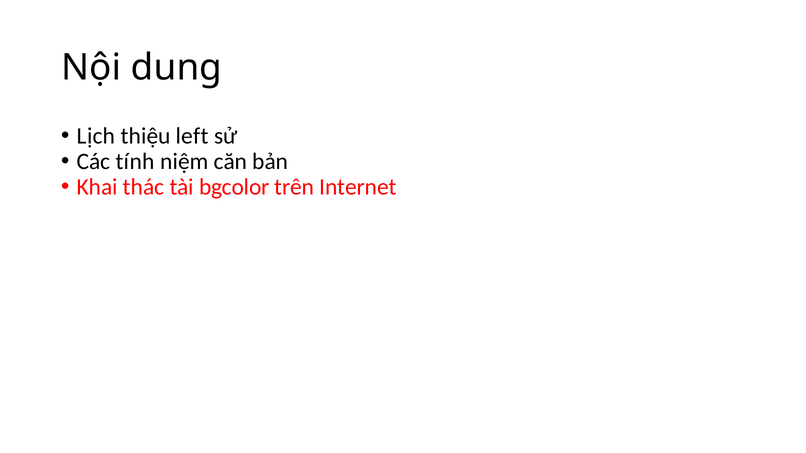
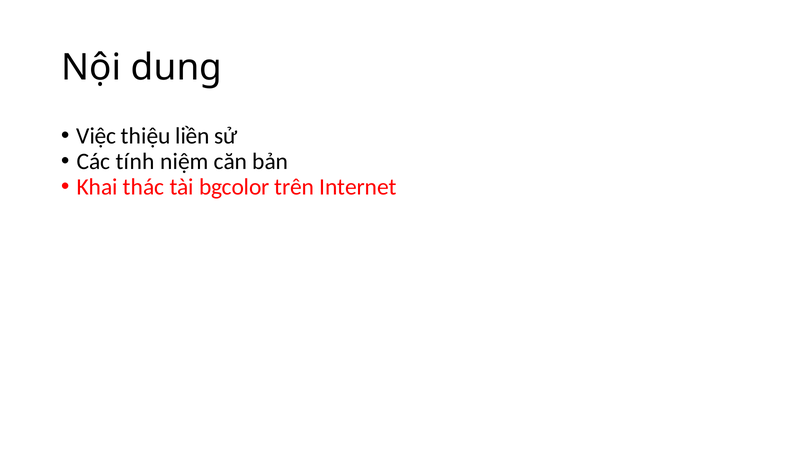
Lịch: Lịch -> Việc (96, 136)
left: left -> liền (192, 136)
